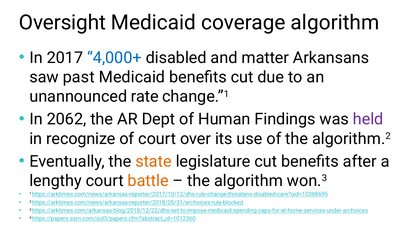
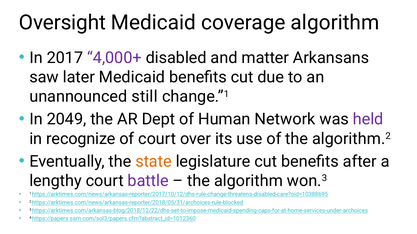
4,000+ colour: blue -> purple (114, 58)
past: past -> later (79, 77)
rate: rate -> still (145, 97)
2062: 2062 -> 2049 (67, 120)
Findings: Findings -> Network (285, 120)
battle colour: orange -> purple (148, 181)
